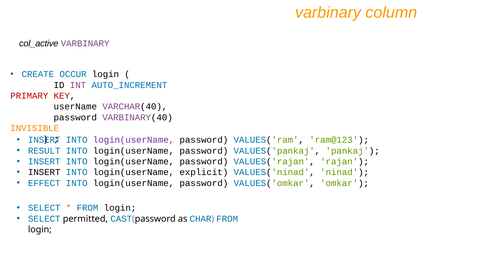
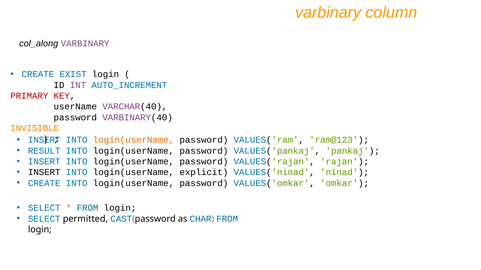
col_active: col_active -> col_along (39, 44)
OCCUR: OCCUR -> EXIST (73, 74)
login(userName colour: purple -> orange (134, 140)
EFFECT: EFFECT -> CREATE (44, 184)
